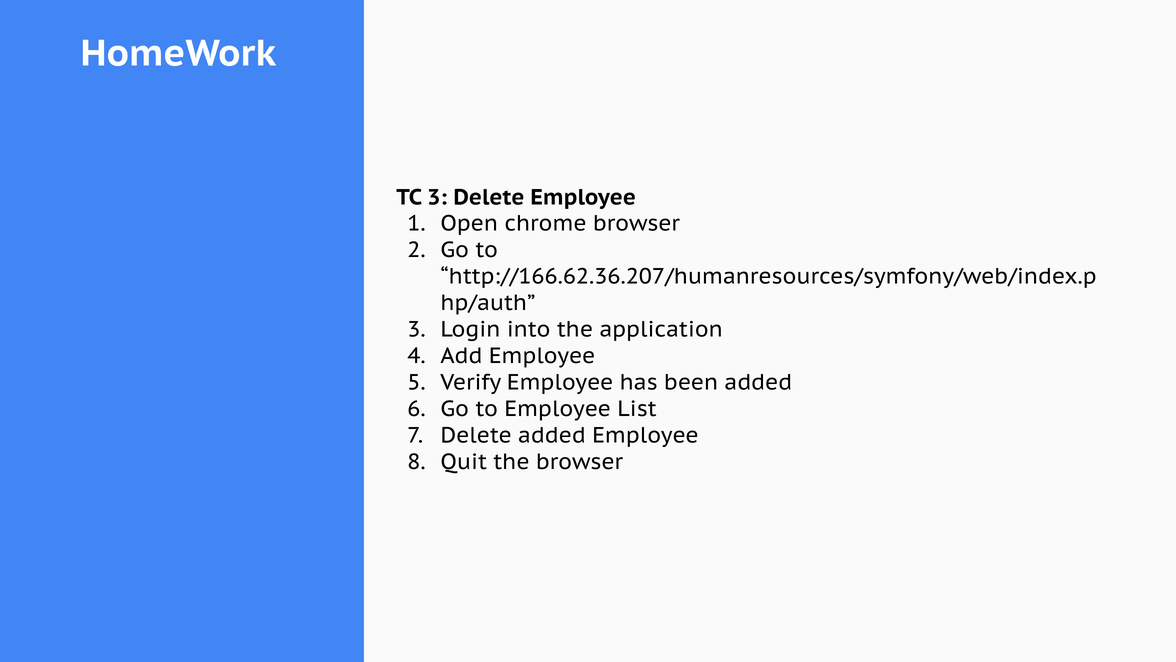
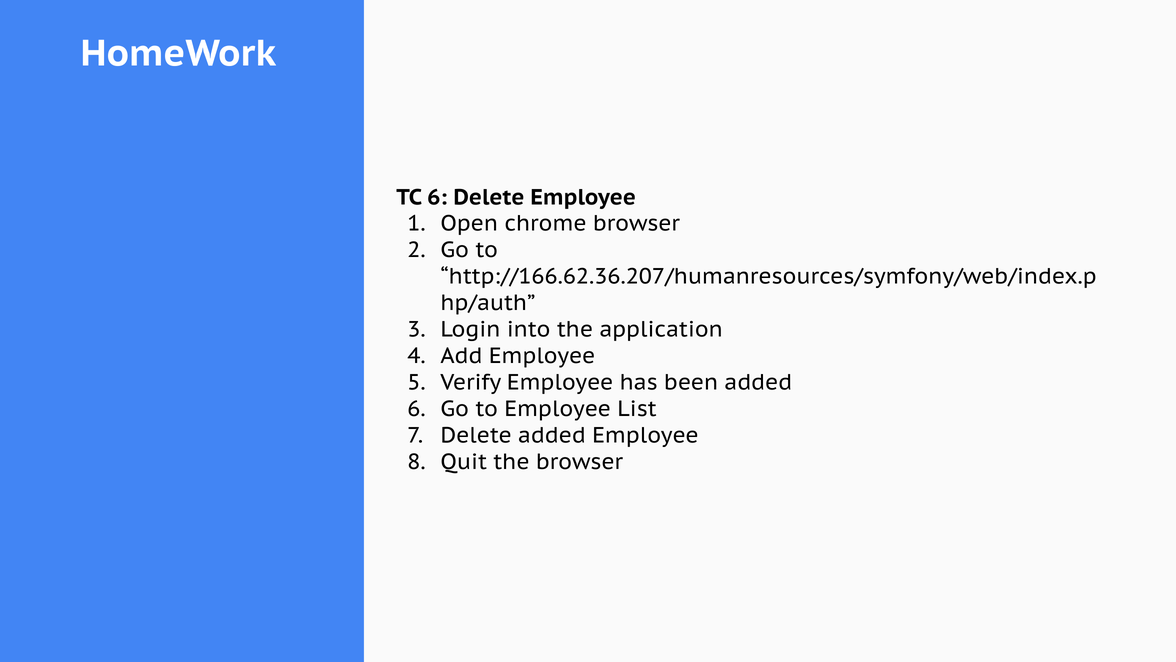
TC 3: 3 -> 6 (437, 197)
